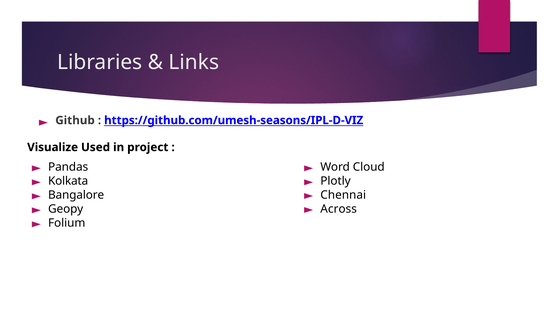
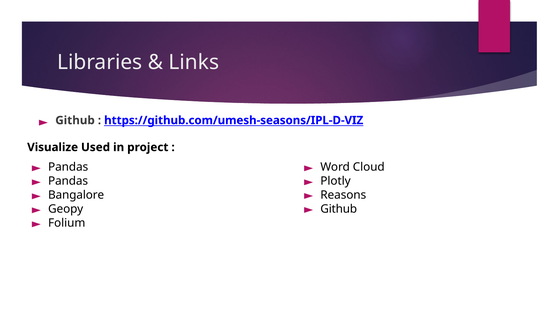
Kolkata: Kolkata -> Pandas (68, 181)
Chennai: Chennai -> Reasons (343, 195)
Across: Across -> Github (339, 209)
